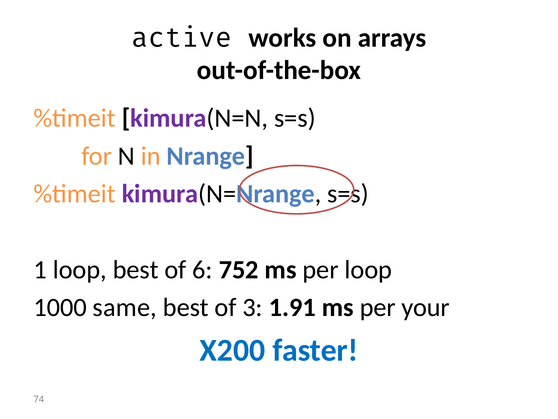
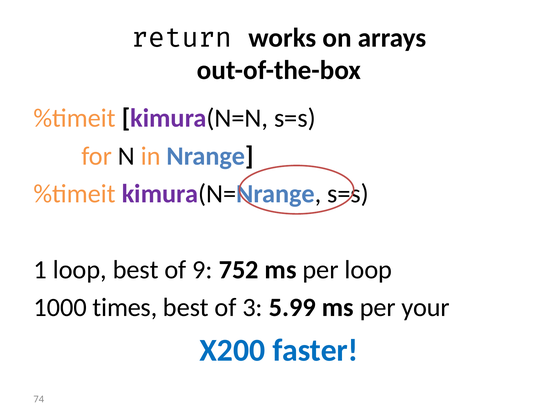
active: active -> return (182, 38)
6: 6 -> 9 (202, 269)
same: same -> times (125, 307)
1.91: 1.91 -> 5.99 (292, 307)
